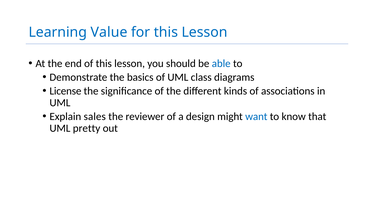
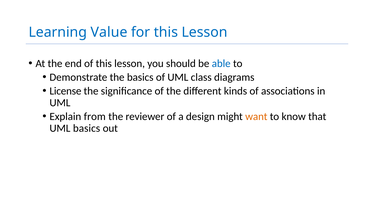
sales: sales -> from (95, 116)
want colour: blue -> orange (256, 116)
UML pretty: pretty -> basics (87, 128)
